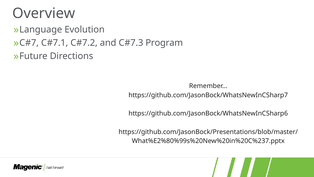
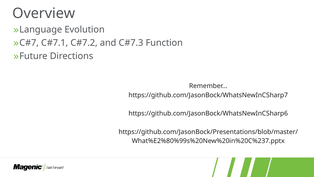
Program: Program -> Function (164, 43)
